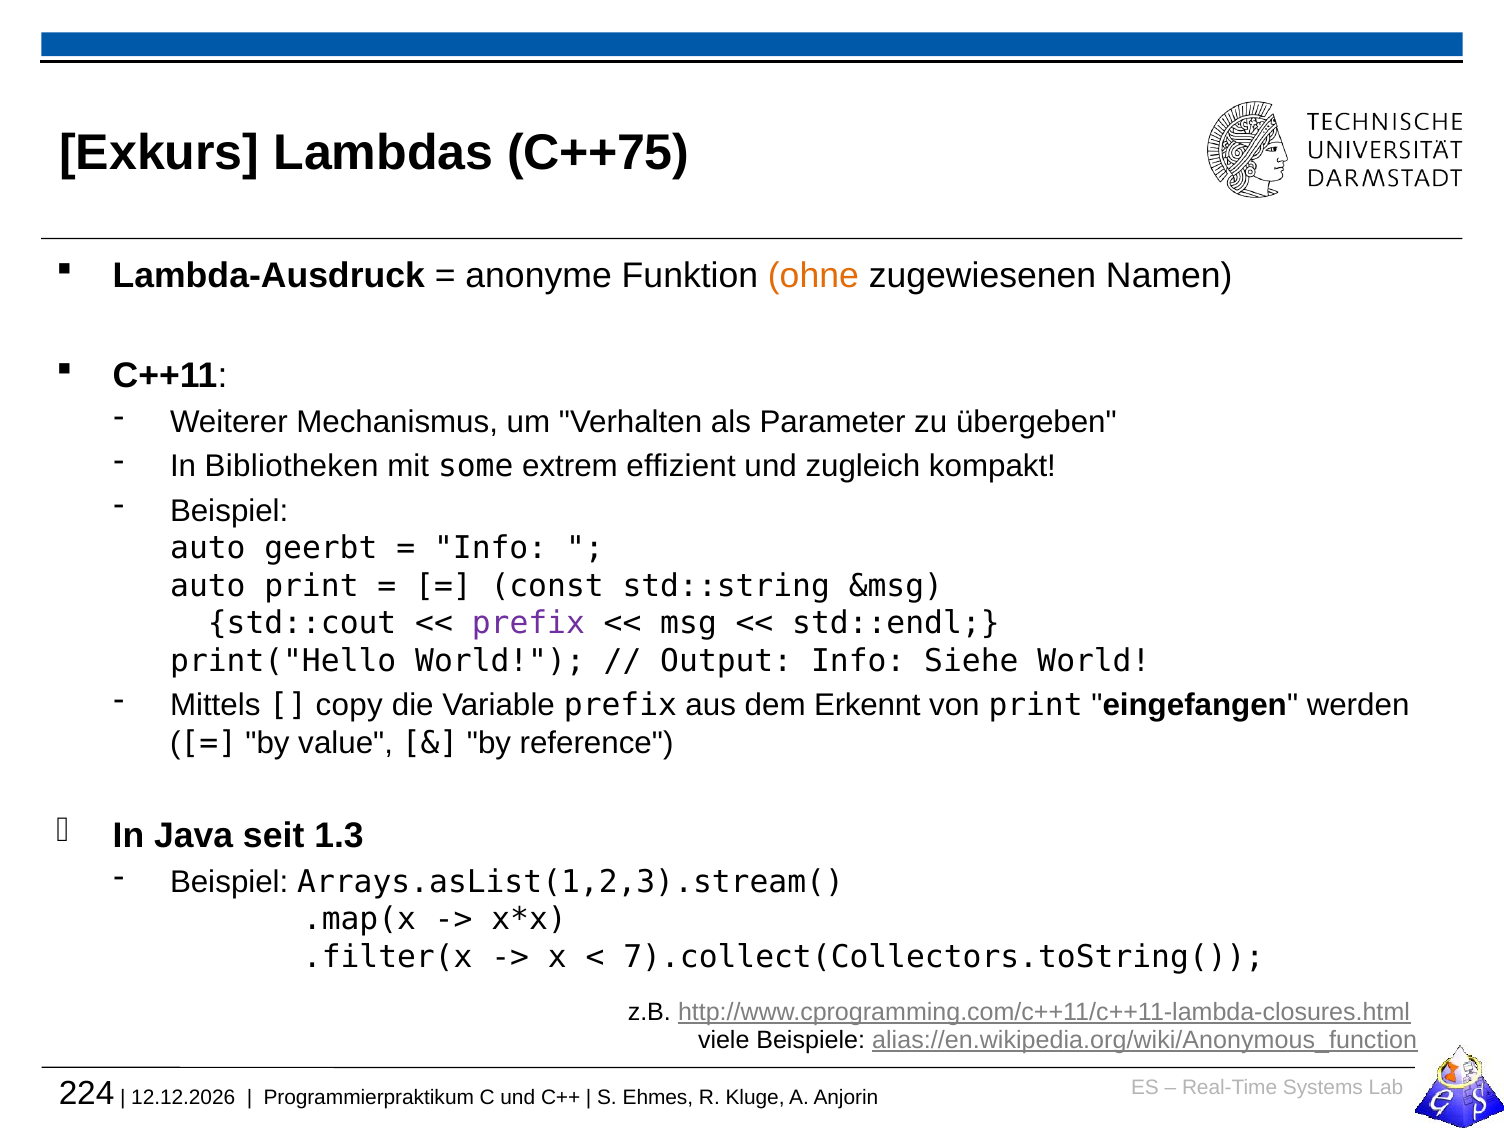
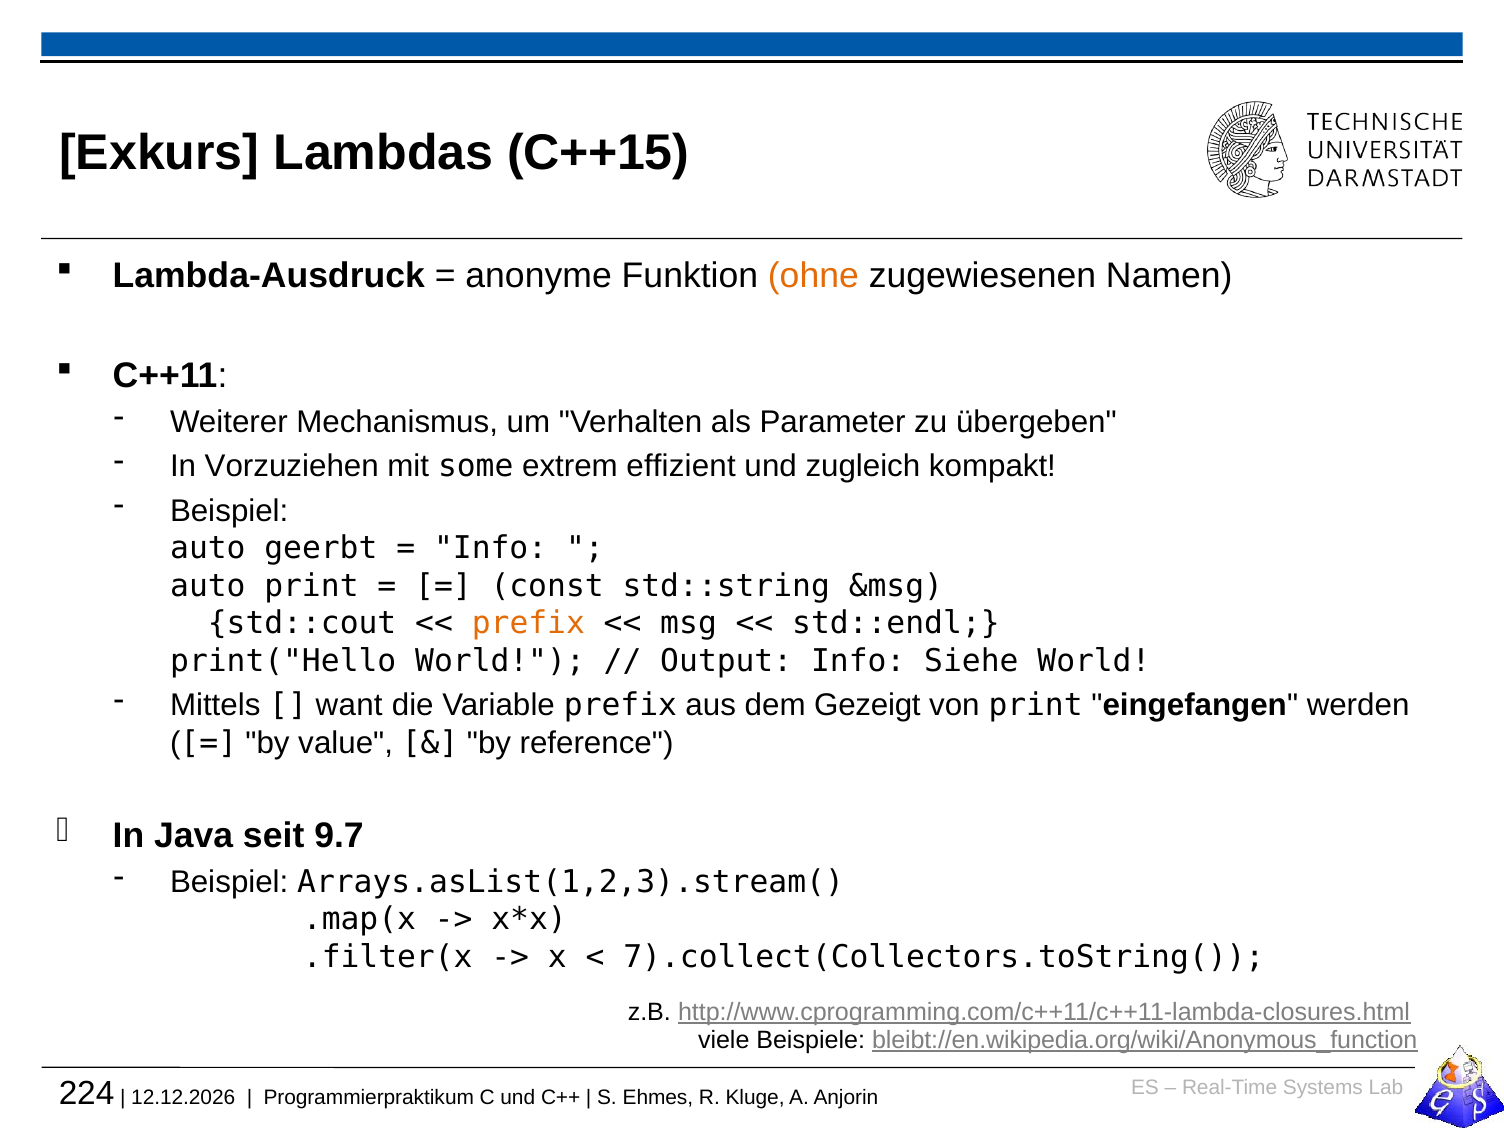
C++75: C++75 -> C++15 (598, 153)
Bibliotheken: Bibliotheken -> Vorzuziehen (292, 467)
prefix colour: purple -> orange (528, 624)
copy: copy -> want (349, 706)
Erkennt: Erkennt -> Gezeigt (867, 706)
1.3: 1.3 -> 9.7 (339, 835)
alias://en.wikipedia.org/wiki/Anonymous_function: alias://en.wikipedia.org/wiki/Anonymous_function -> bleibt://en.wikipedia.org/wiki/Anonymous_function (1145, 1040)
